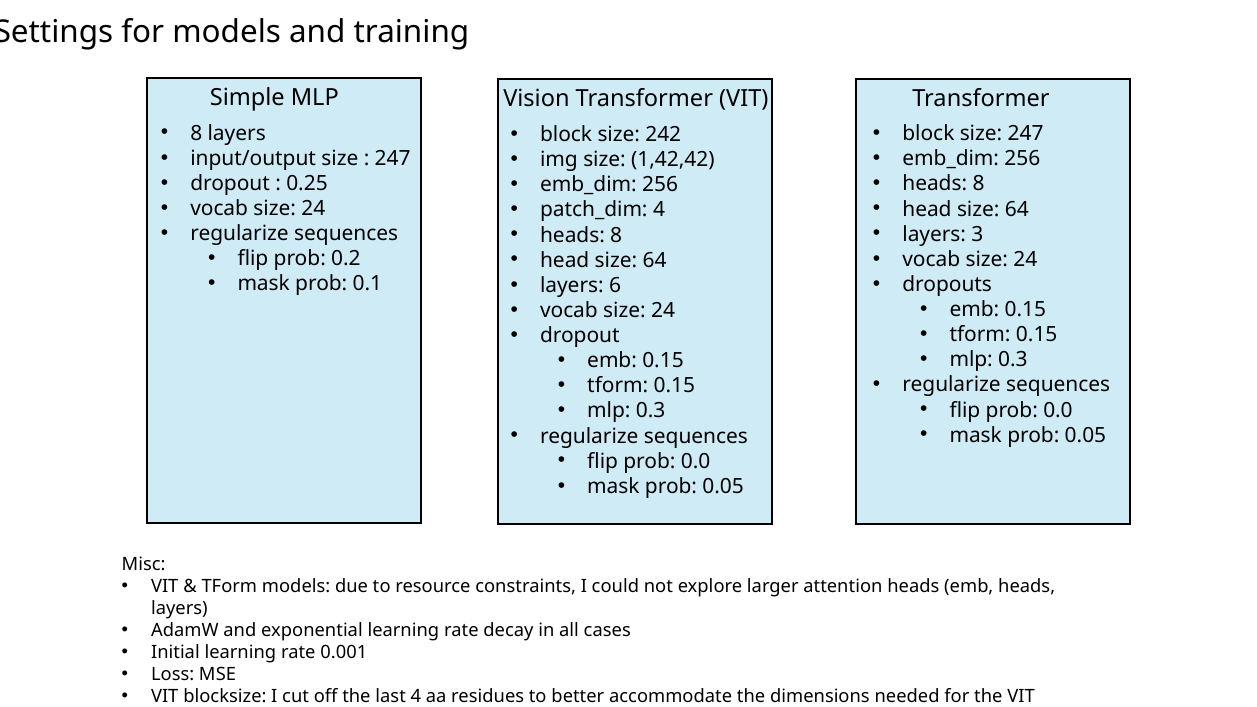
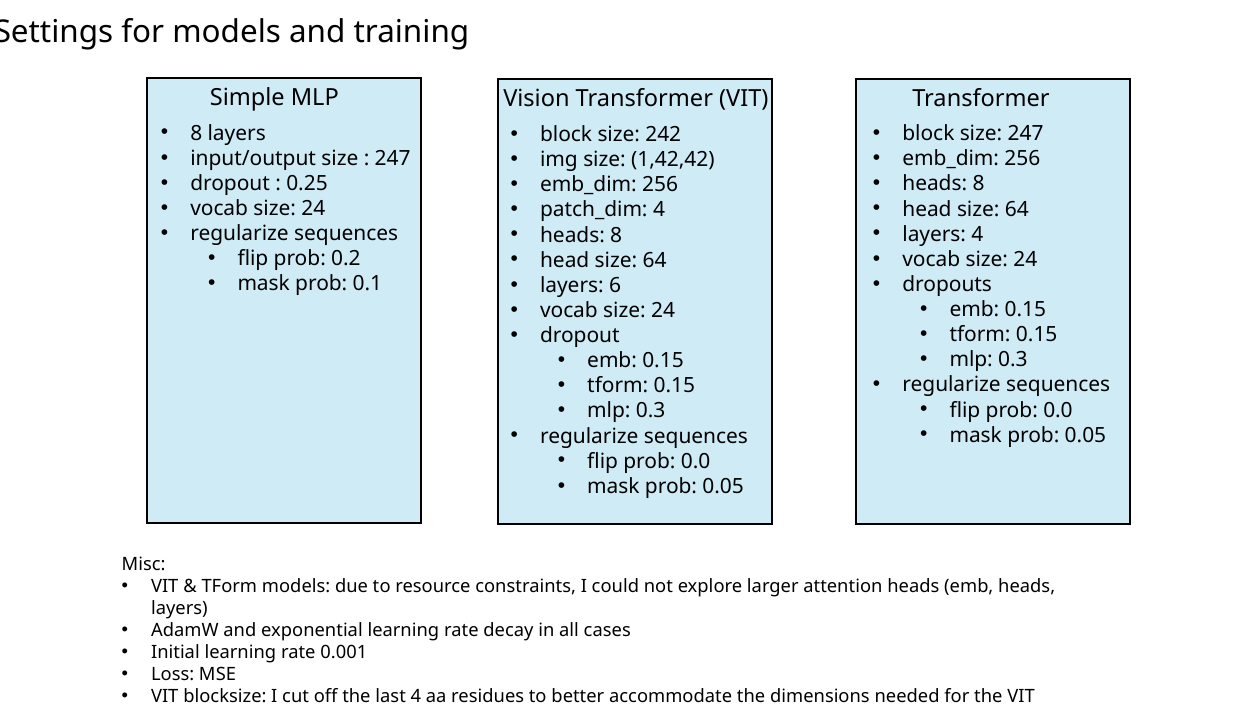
layers 3: 3 -> 4 (977, 234)
